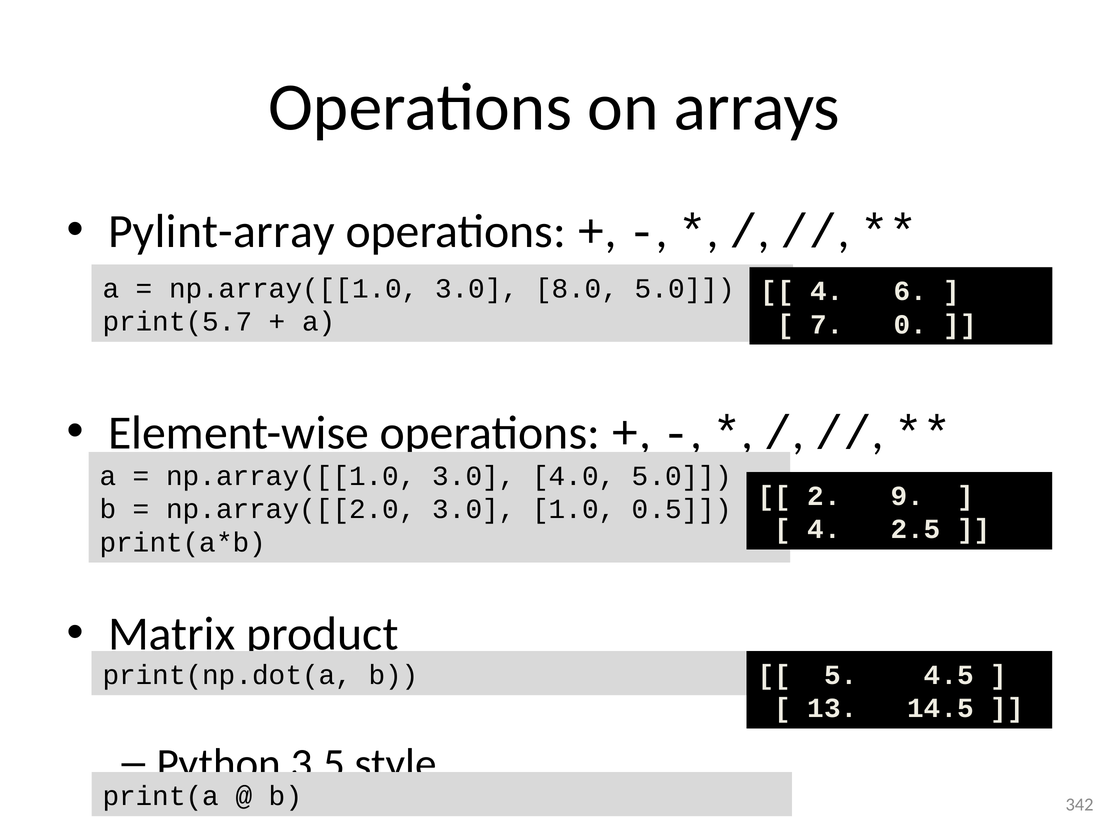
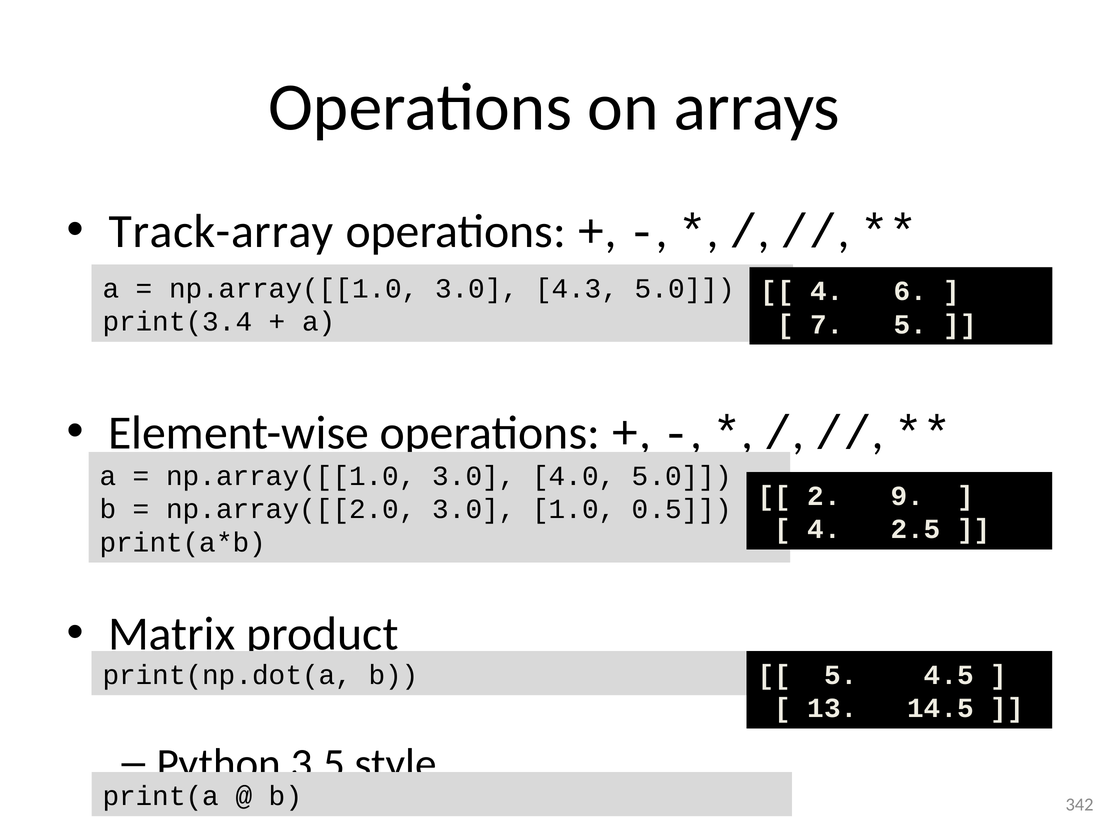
Pylint-array: Pylint-array -> Track-array (221, 232)
8.0: 8.0 -> 4.3 (577, 289)
print(5.7: print(5.7 -> print(3.4 (177, 322)
7 0: 0 -> 5 (910, 325)
